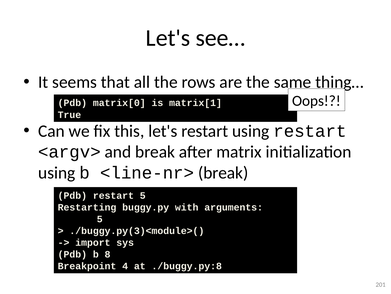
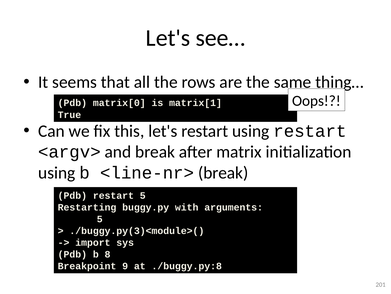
4: 4 -> 9 (125, 265)
